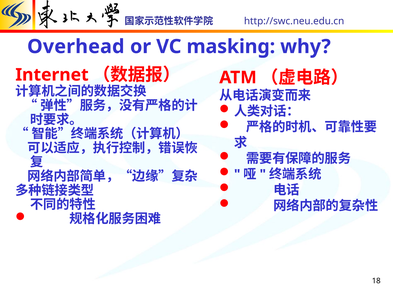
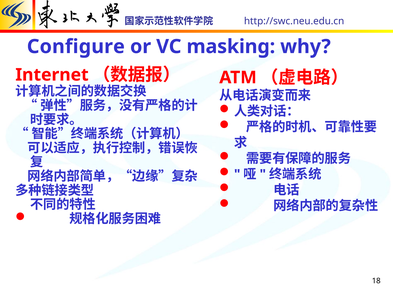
Overhead: Overhead -> Configure (76, 47)
